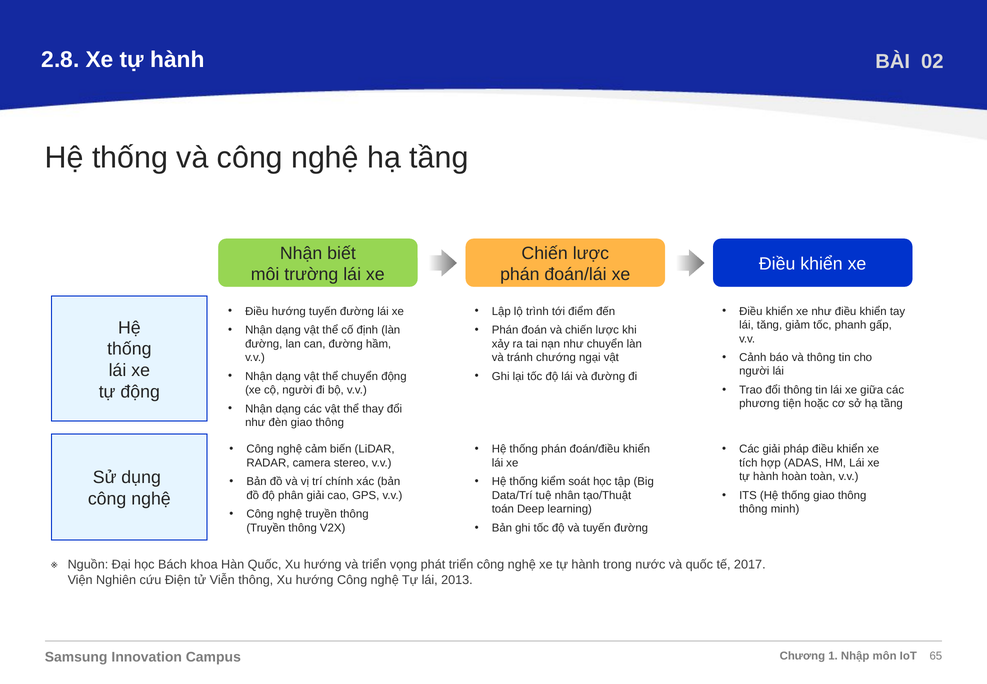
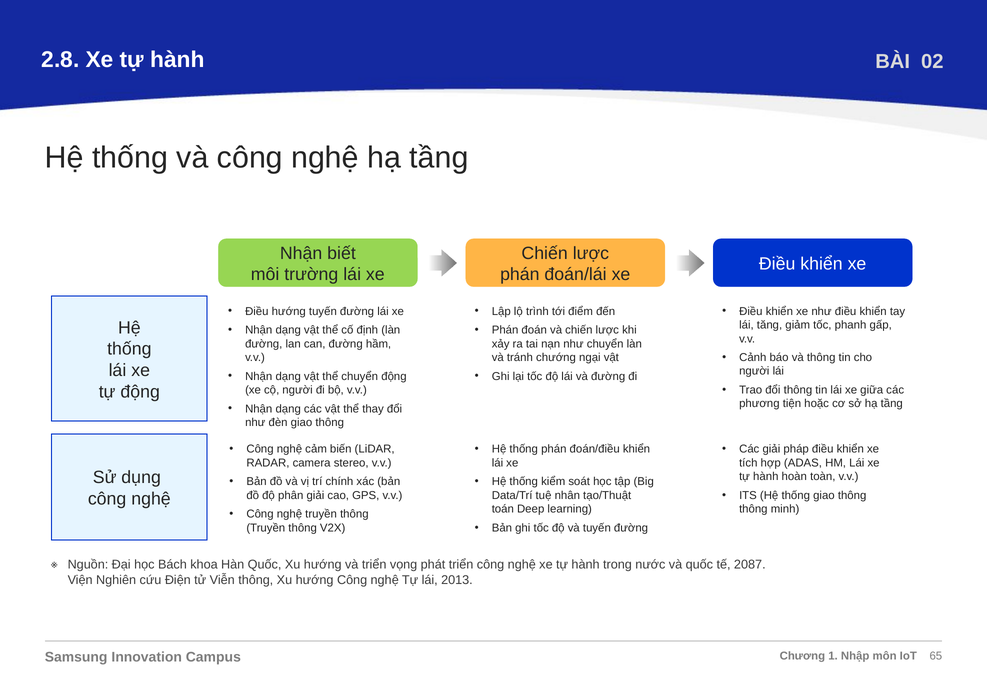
2017: 2017 -> 2087 (750, 564)
